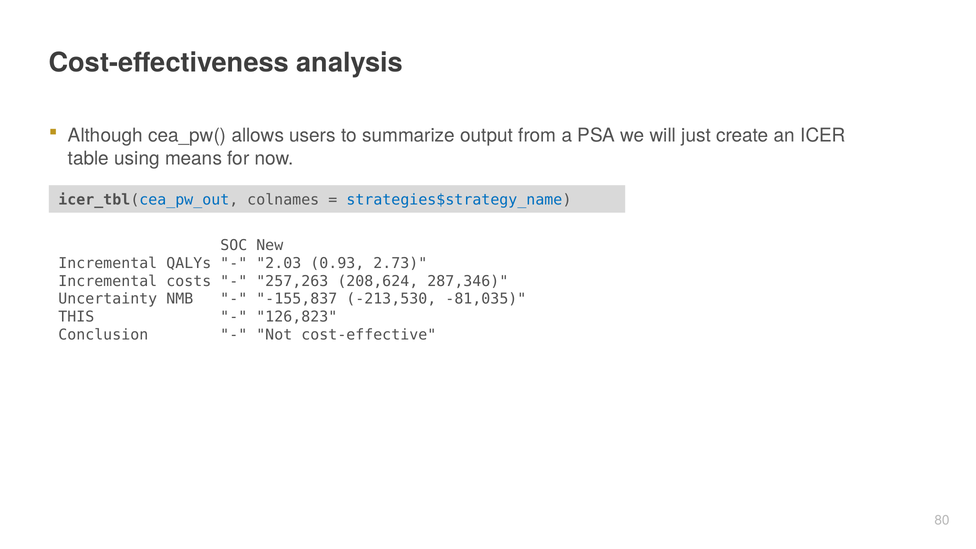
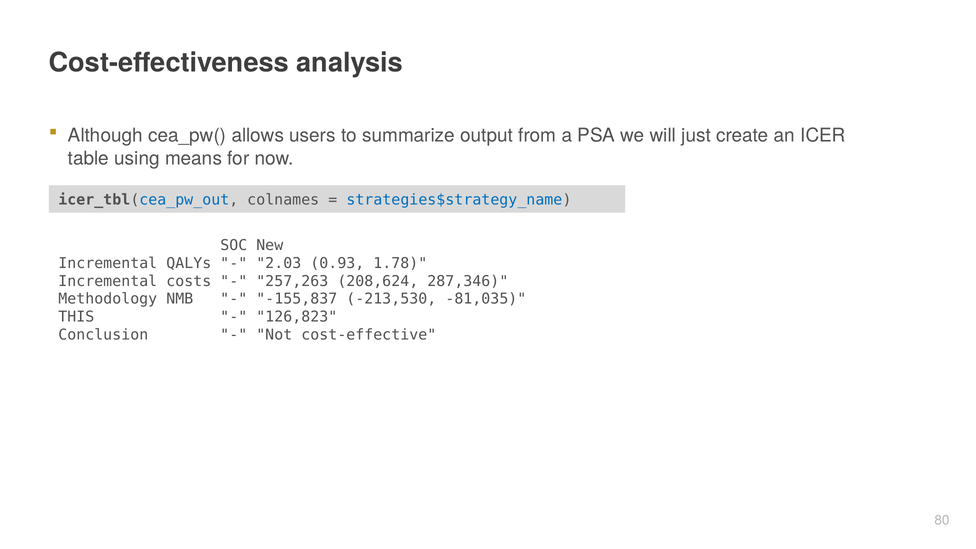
2.73: 2.73 -> 1.78 (400, 263)
Uncertainty: Uncertainty -> Methodology (108, 299)
